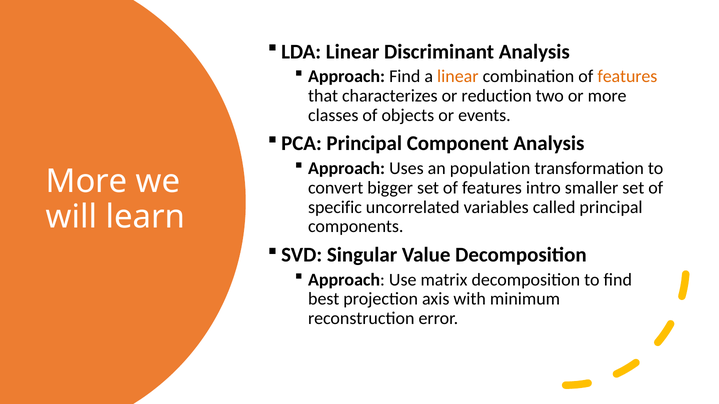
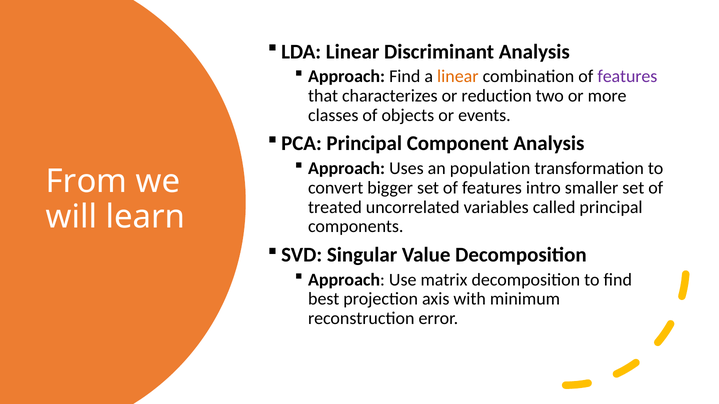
features colour: orange -> purple (627, 76)
More: More -> From (87, 182)
specific: specific -> treated (335, 207)
